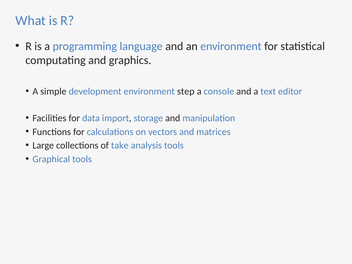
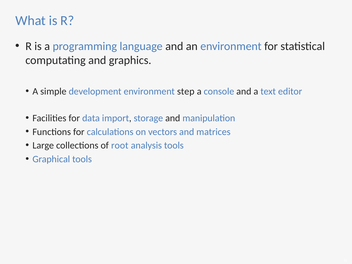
take: take -> root (120, 145)
